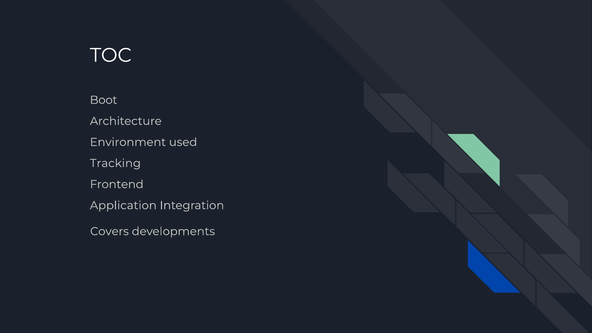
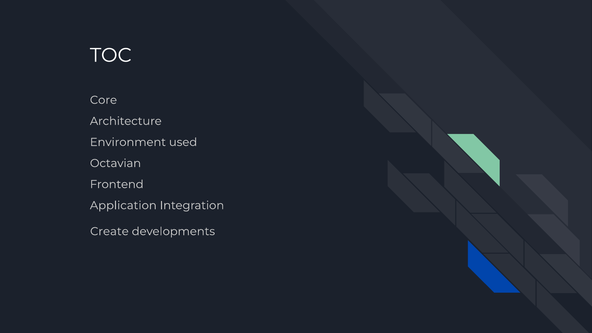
Boot: Boot -> Core (103, 100)
Tracking: Tracking -> Octavian (115, 163)
Covers: Covers -> Create (109, 231)
